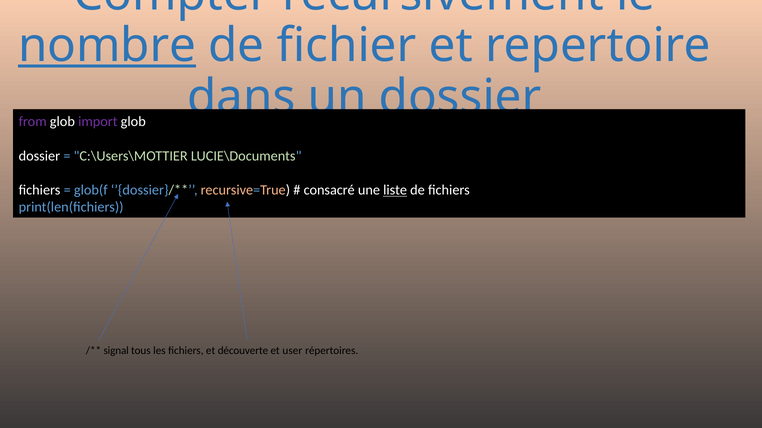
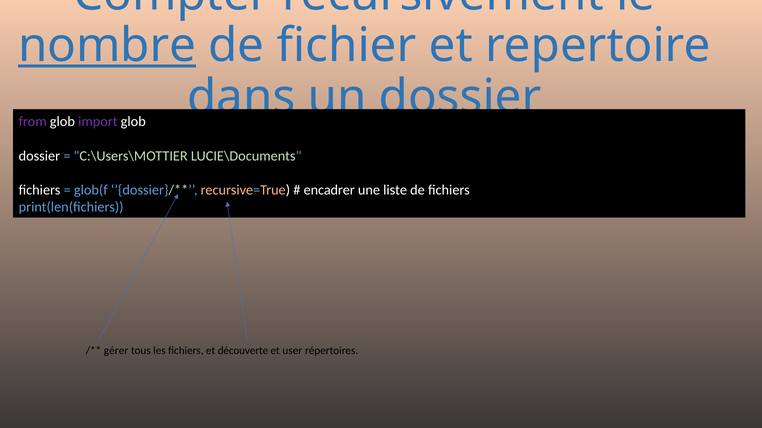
consacré: consacré -> encadrer (329, 190)
liste underline: present -> none (395, 190)
signal: signal -> gérer (116, 351)
